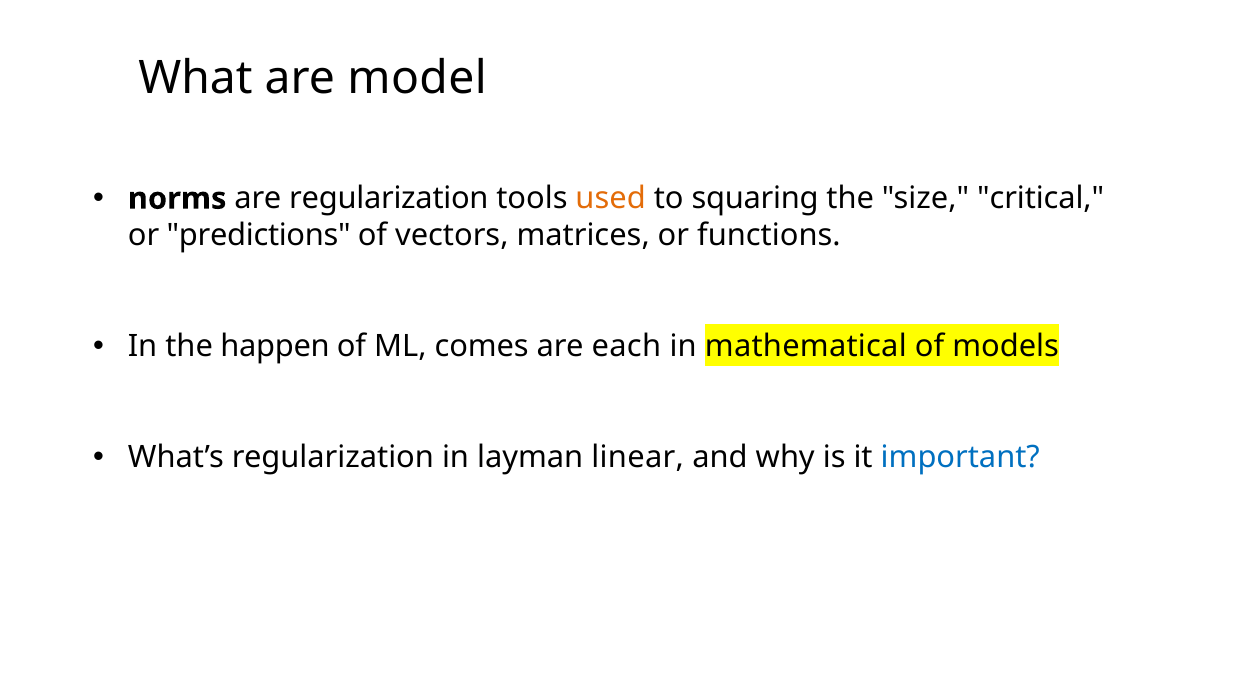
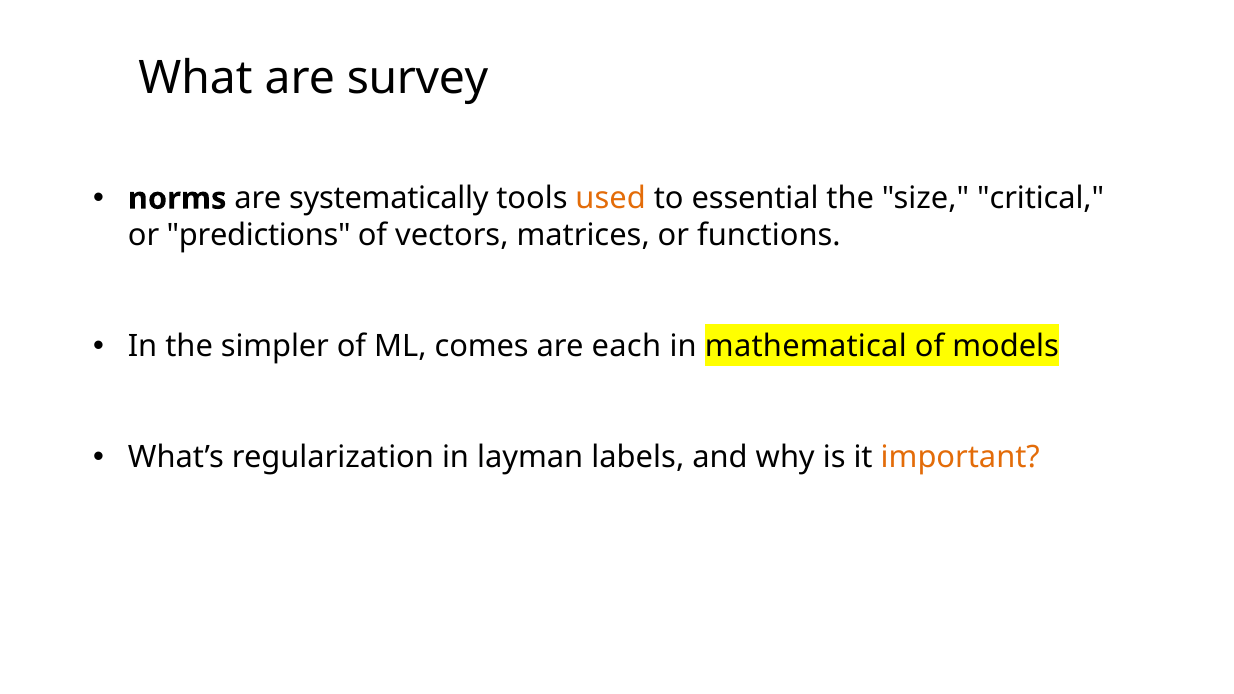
model: model -> survey (418, 78)
are regularization: regularization -> systematically (389, 199)
squaring: squaring -> essential (755, 199)
happen: happen -> simpler (275, 347)
linear: linear -> labels (638, 458)
important colour: blue -> orange (960, 458)
